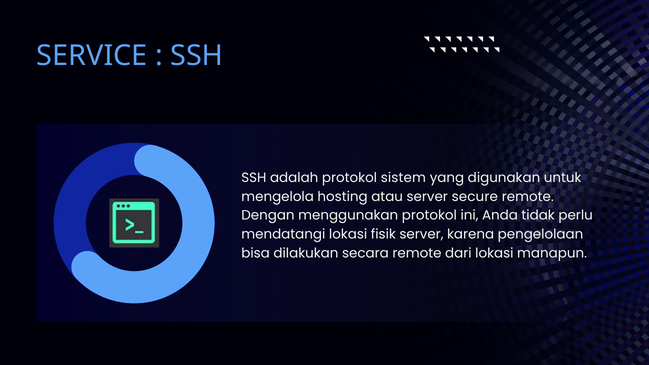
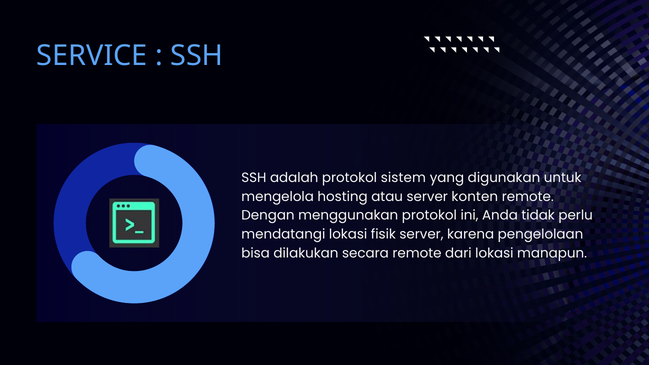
secure: secure -> konten (475, 197)
